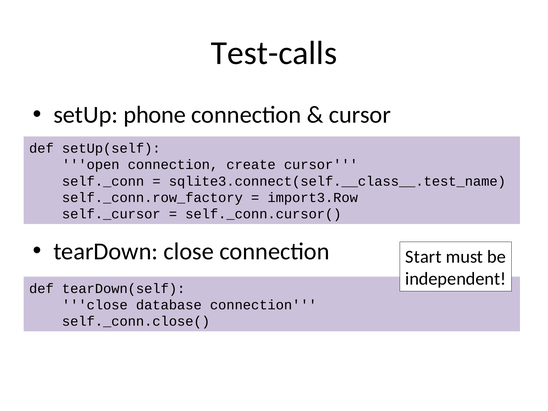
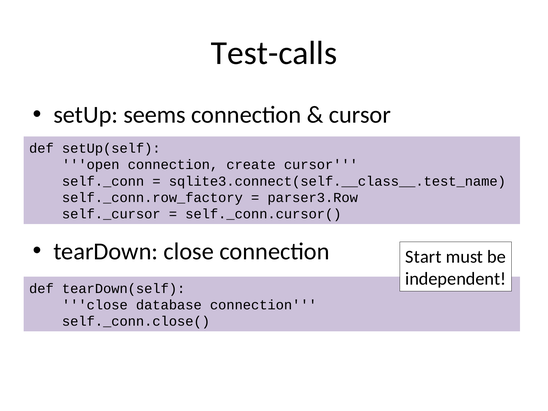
phone: phone -> seems (155, 115)
import3.Row: import3.Row -> parser3.Row (313, 198)
